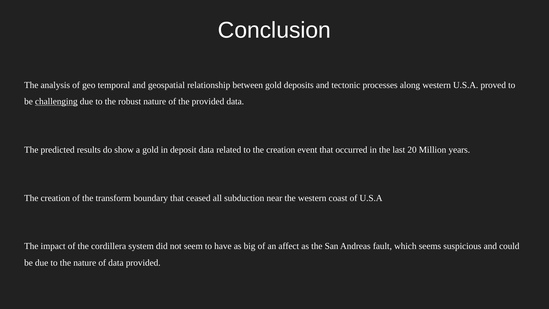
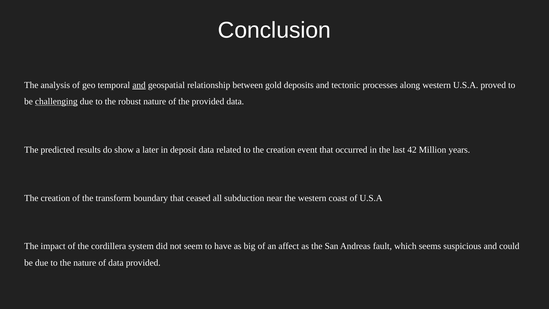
and underline: none -> present (139, 85)
a gold: gold -> later (150, 150)
20: 20 -> 42 (412, 150)
